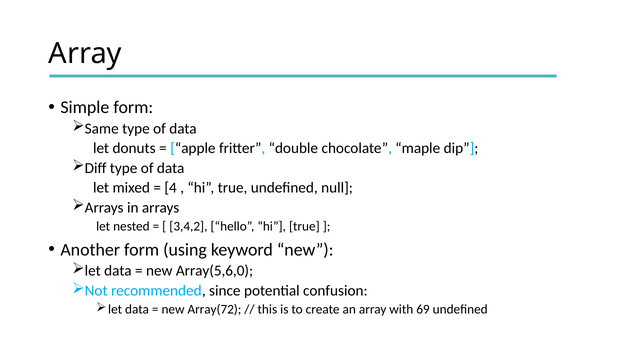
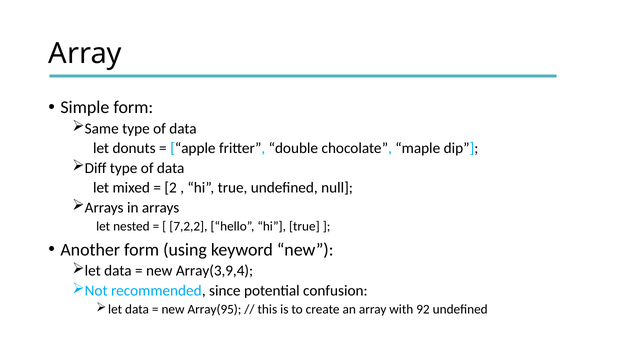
4: 4 -> 2 (171, 188)
3,4,2: 3,4,2 -> 7,2,2 (188, 226)
Array(5,6,0: Array(5,6,0 -> Array(3,9,4 (214, 271)
Array(72: Array(72 -> Array(95 (214, 309)
69: 69 -> 92 (423, 309)
